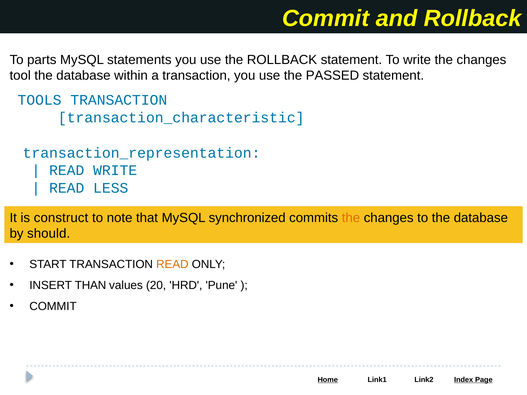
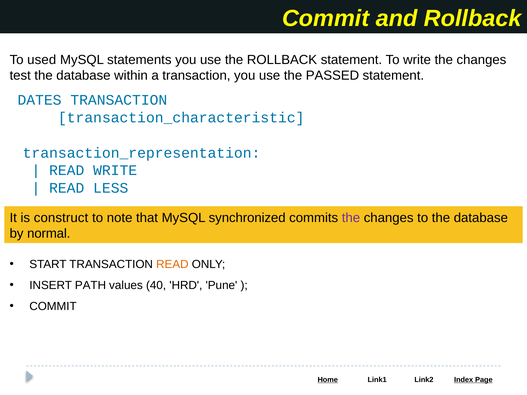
parts: parts -> used (42, 60)
tool: tool -> test (20, 76)
TOOLS: TOOLS -> DATES (40, 100)
the colour: orange -> purple (351, 218)
should: should -> normal (49, 234)
THAN: THAN -> PATH (90, 286)
20: 20 -> 40 (156, 286)
